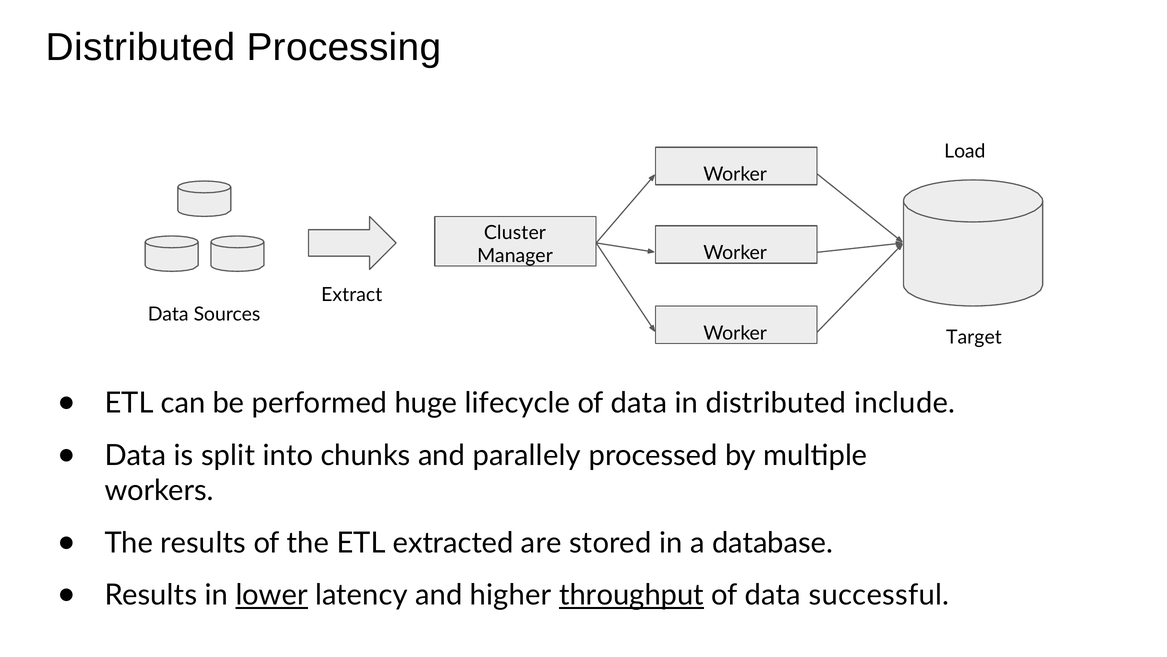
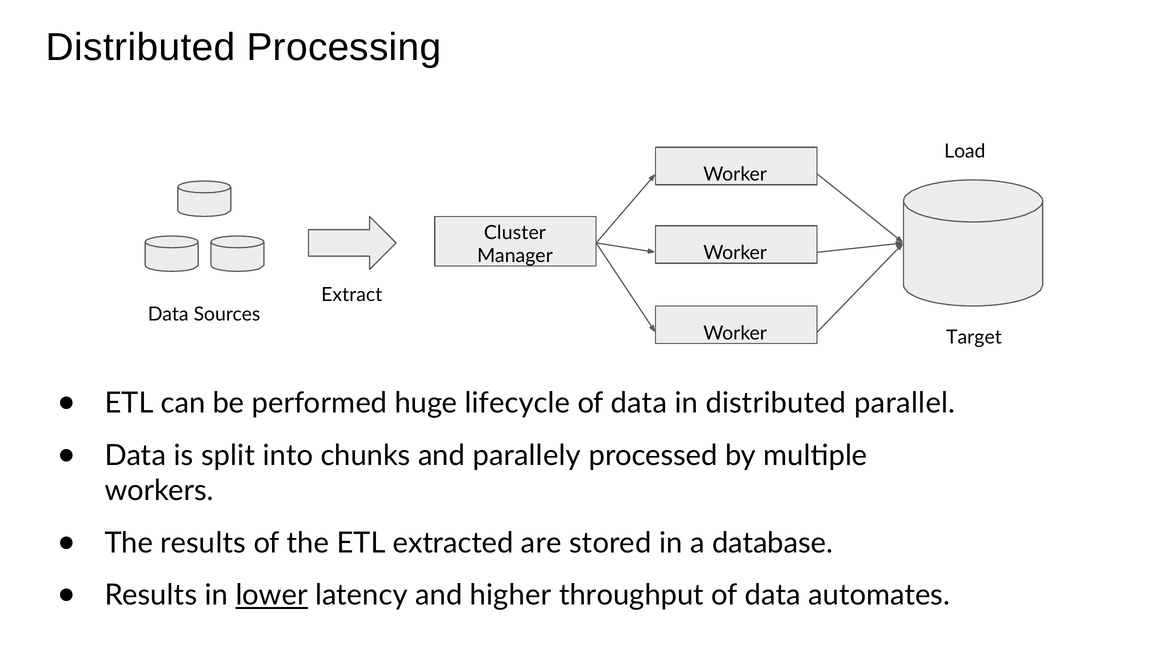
include: include -> parallel (905, 403)
throughput underline: present -> none (631, 595)
successful: successful -> automates (879, 595)
